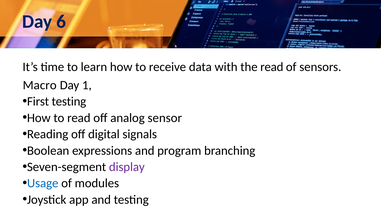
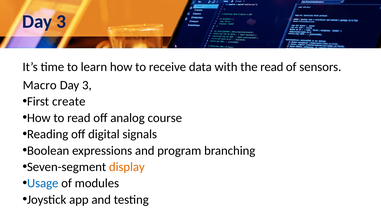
6: 6 -> 3 (61, 21)
1: 1 -> 3 (87, 85)
First testing: testing -> create (69, 101)
sensor: sensor -> course (165, 117)
display colour: purple -> orange (127, 166)
